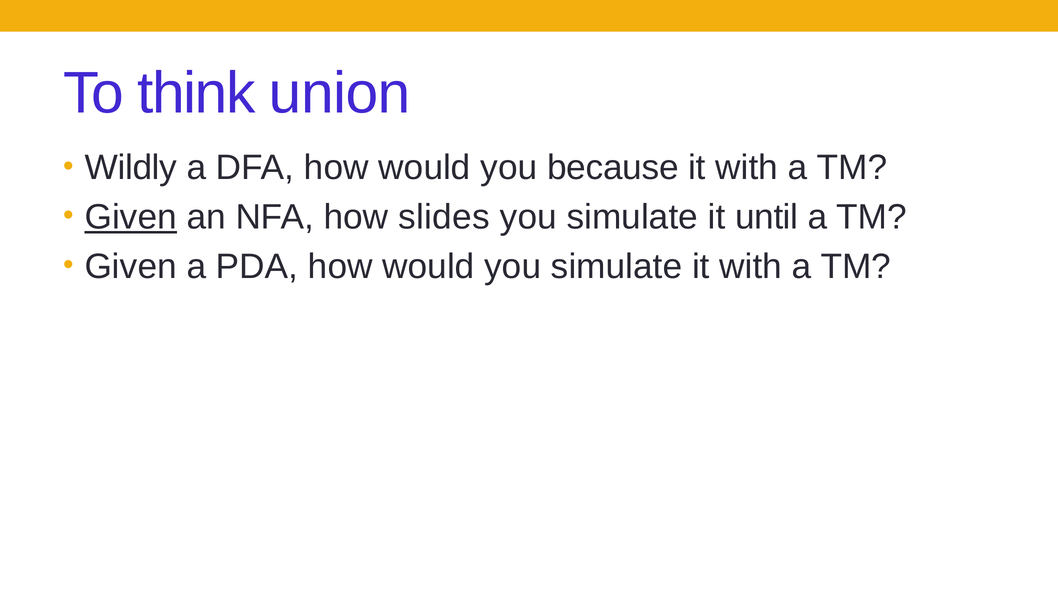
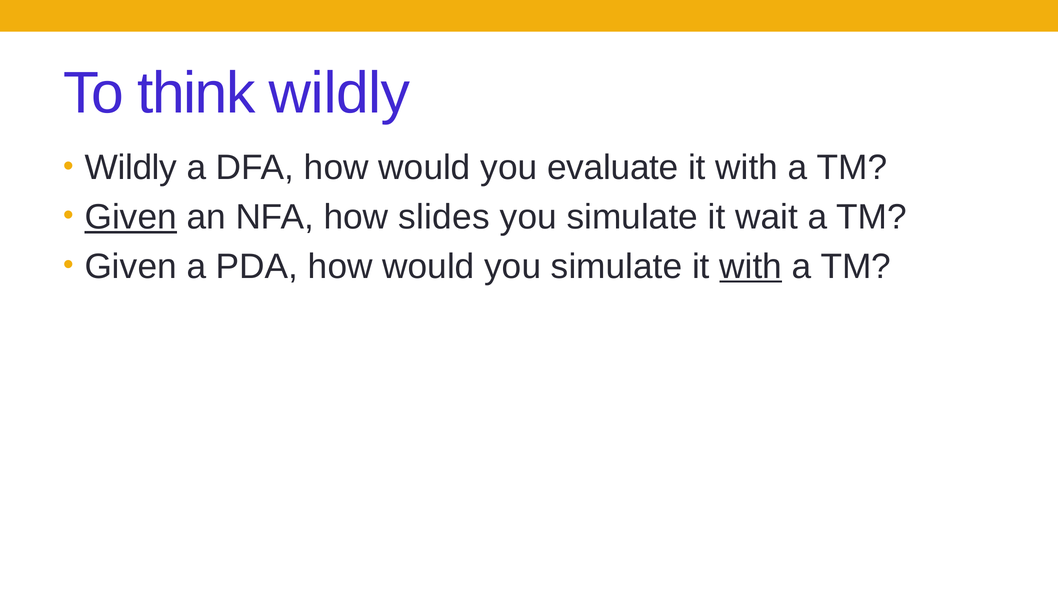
think union: union -> wildly (340, 93)
because: because -> evaluate (613, 168)
until: until -> wait (766, 217)
with underline: none -> present (751, 267)
